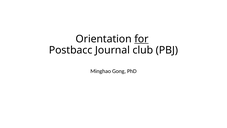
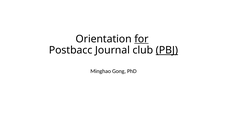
PBJ underline: none -> present (167, 50)
